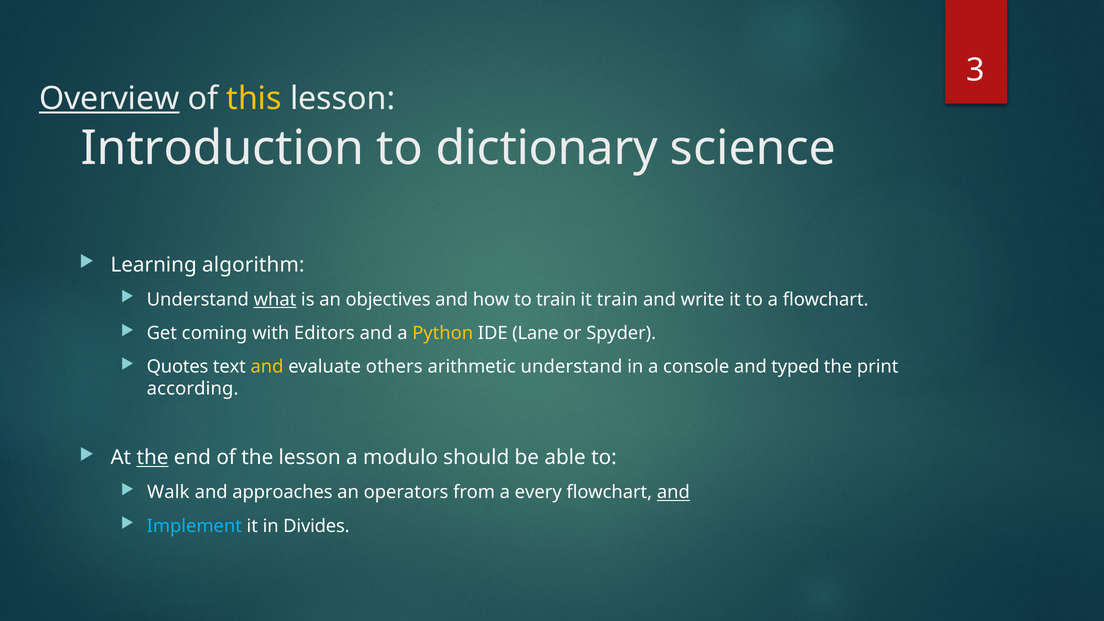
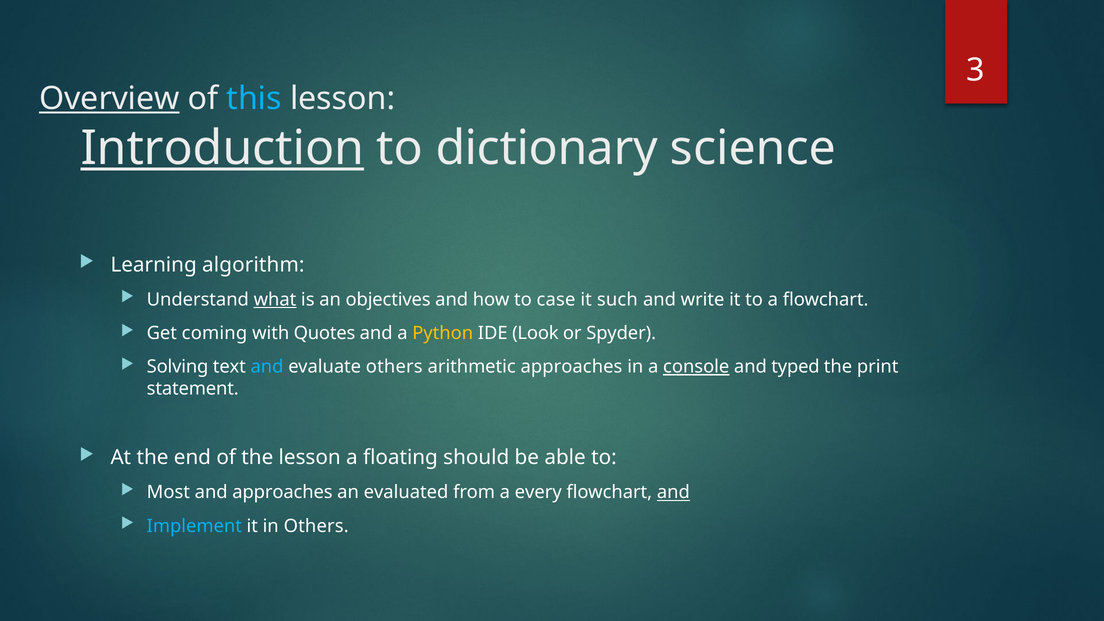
this colour: yellow -> light blue (254, 99)
Introduction underline: none -> present (222, 148)
to train: train -> case (556, 300)
it train: train -> such (617, 300)
Editors: Editors -> Quotes (325, 333)
Lane: Lane -> Look (535, 333)
Quotes: Quotes -> Solving (178, 367)
and colour: yellow -> light blue (267, 367)
arithmetic understand: understand -> approaches (571, 367)
console underline: none -> present (696, 367)
according: according -> statement (193, 389)
the underline: present -> none (153, 458)
modulo: modulo -> floating (400, 458)
Walk: Walk -> Most (168, 492)
operators: operators -> evaluated (406, 492)
in Divides: Divides -> Others (316, 526)
